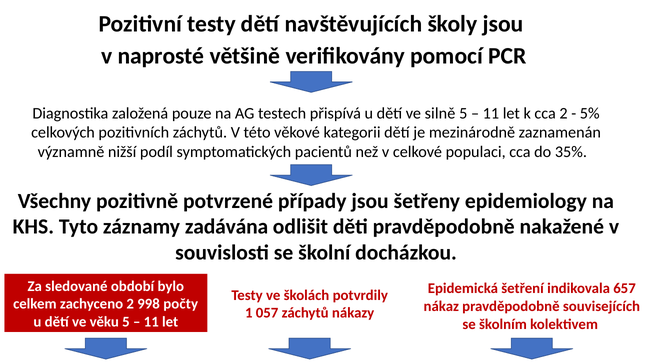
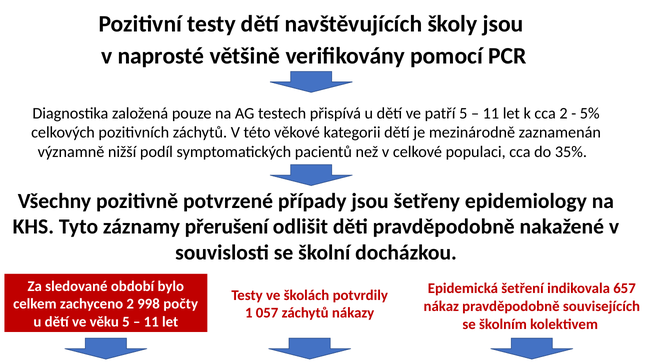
silně: silně -> patří (440, 113)
zadávána: zadávána -> přerušení (227, 227)
